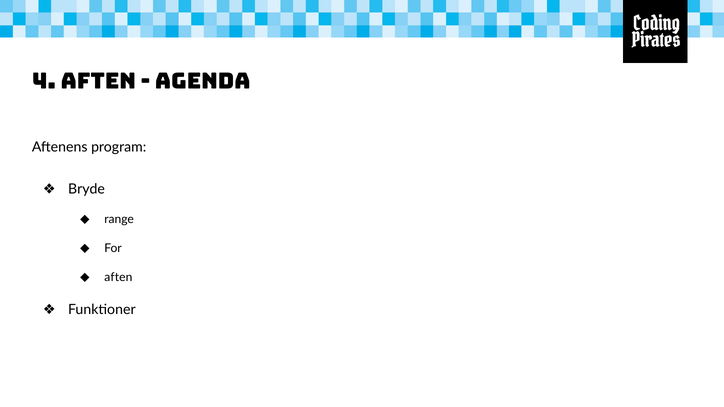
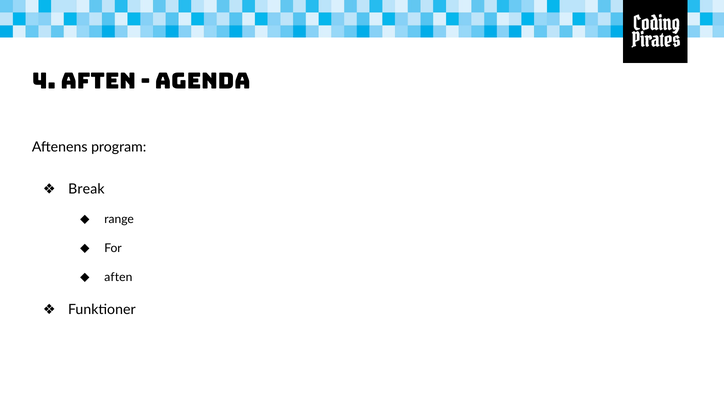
Bryde: Bryde -> Break (86, 189)
